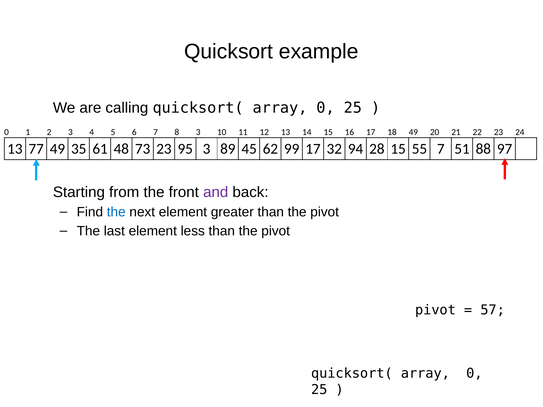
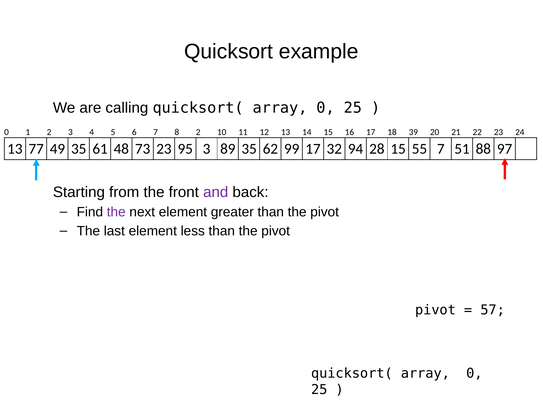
8 3: 3 -> 2 (198, 132)
18 49: 49 -> 39 (413, 132)
89 45: 45 -> 35 (249, 149)
the colour: blue -> purple (116, 212)
